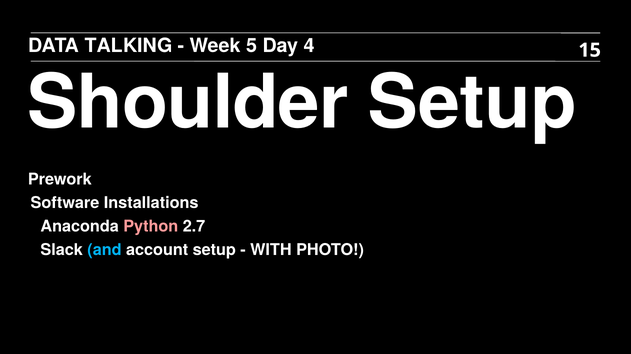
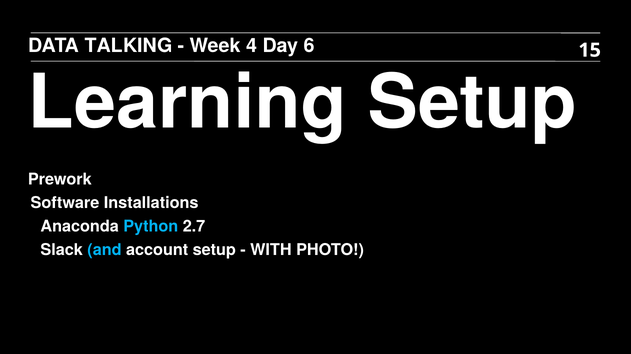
5: 5 -> 4 (252, 46)
4: 4 -> 6 (309, 46)
Shoulder: Shoulder -> Learning (187, 103)
Python colour: pink -> light blue (151, 227)
